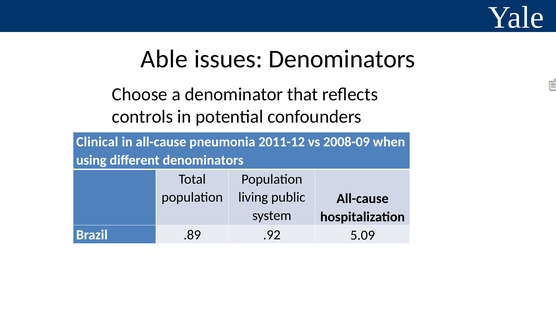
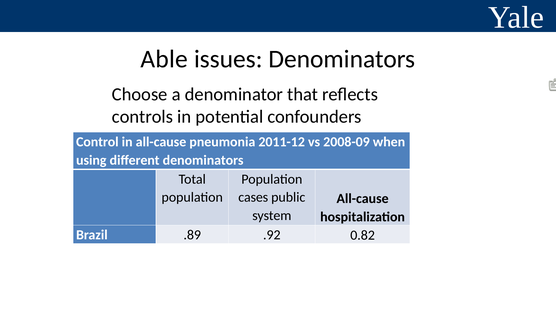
Clinical: Clinical -> Control (97, 142)
living: living -> cases (253, 197)
5.09: 5.09 -> 0.82 (363, 235)
